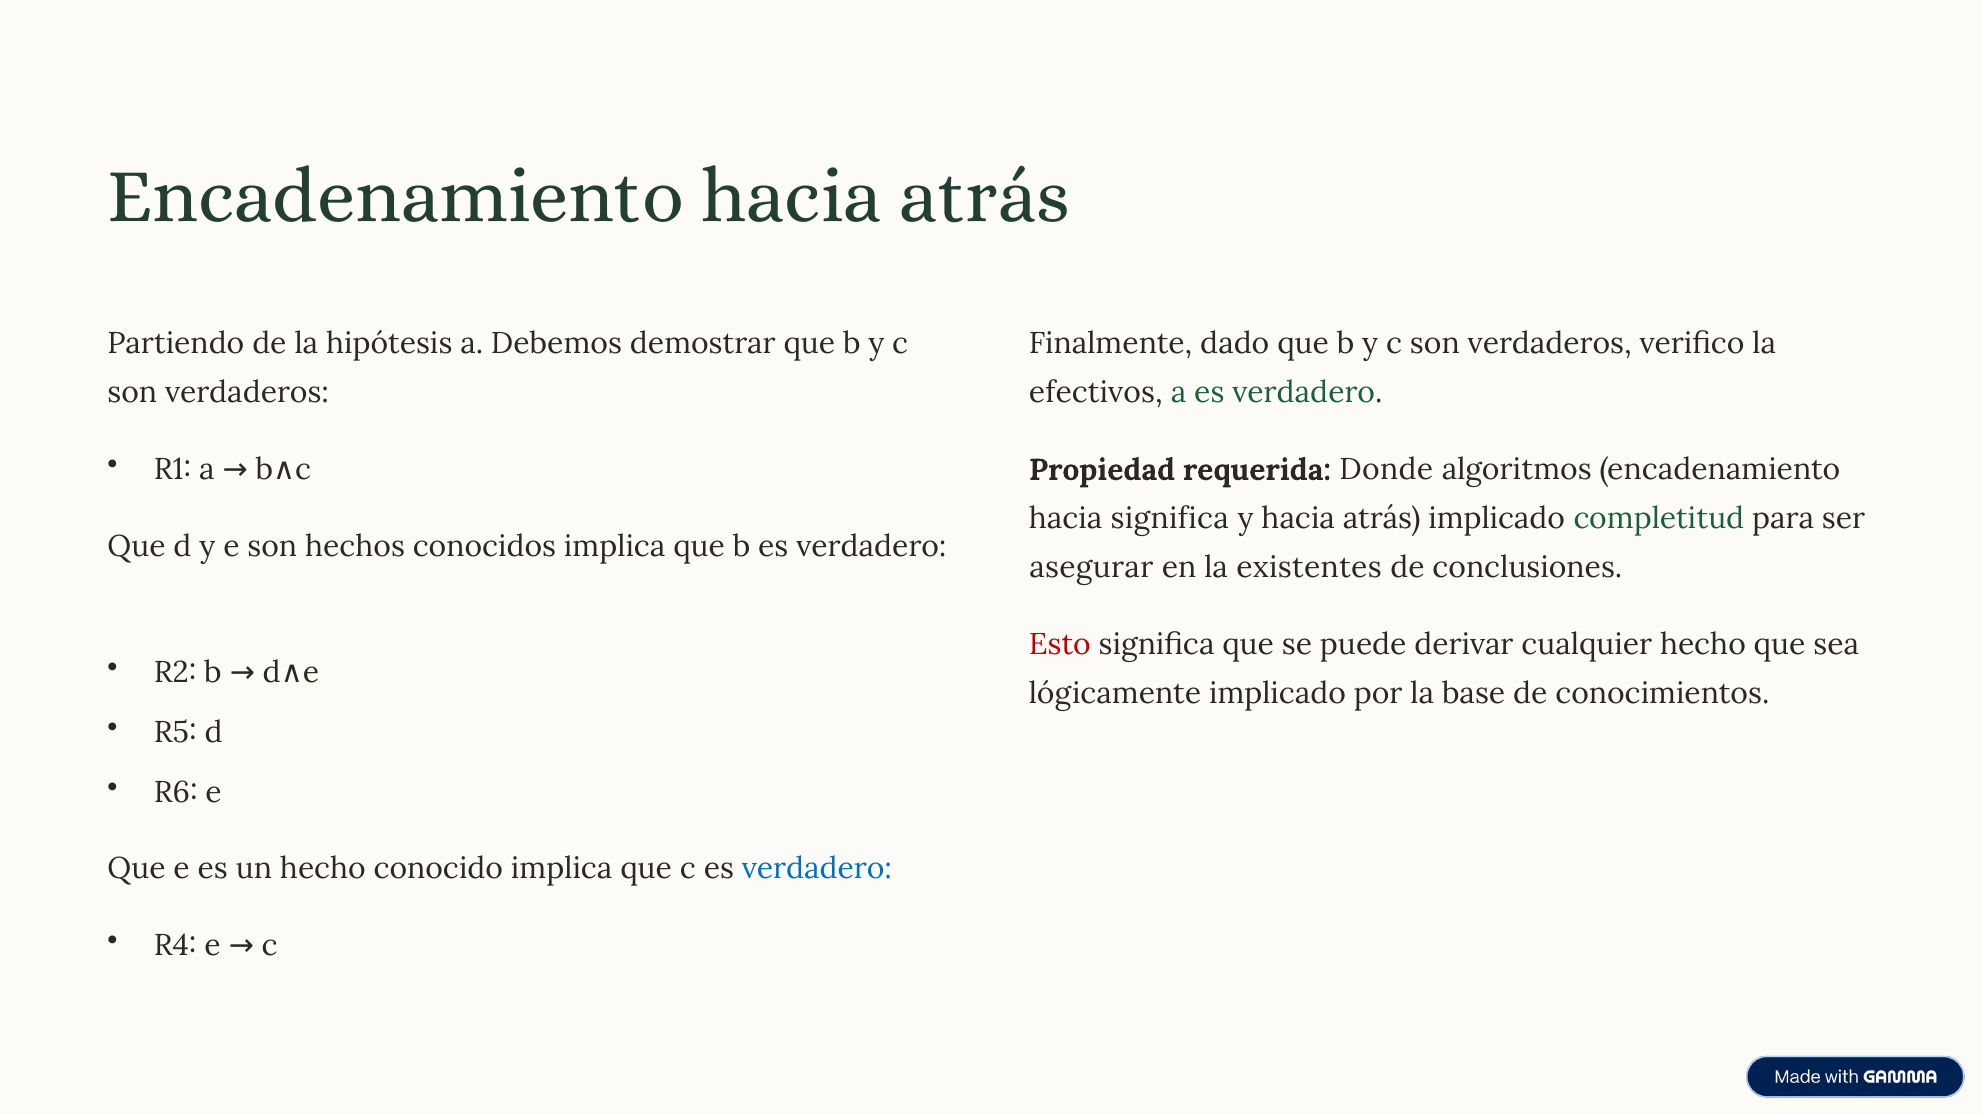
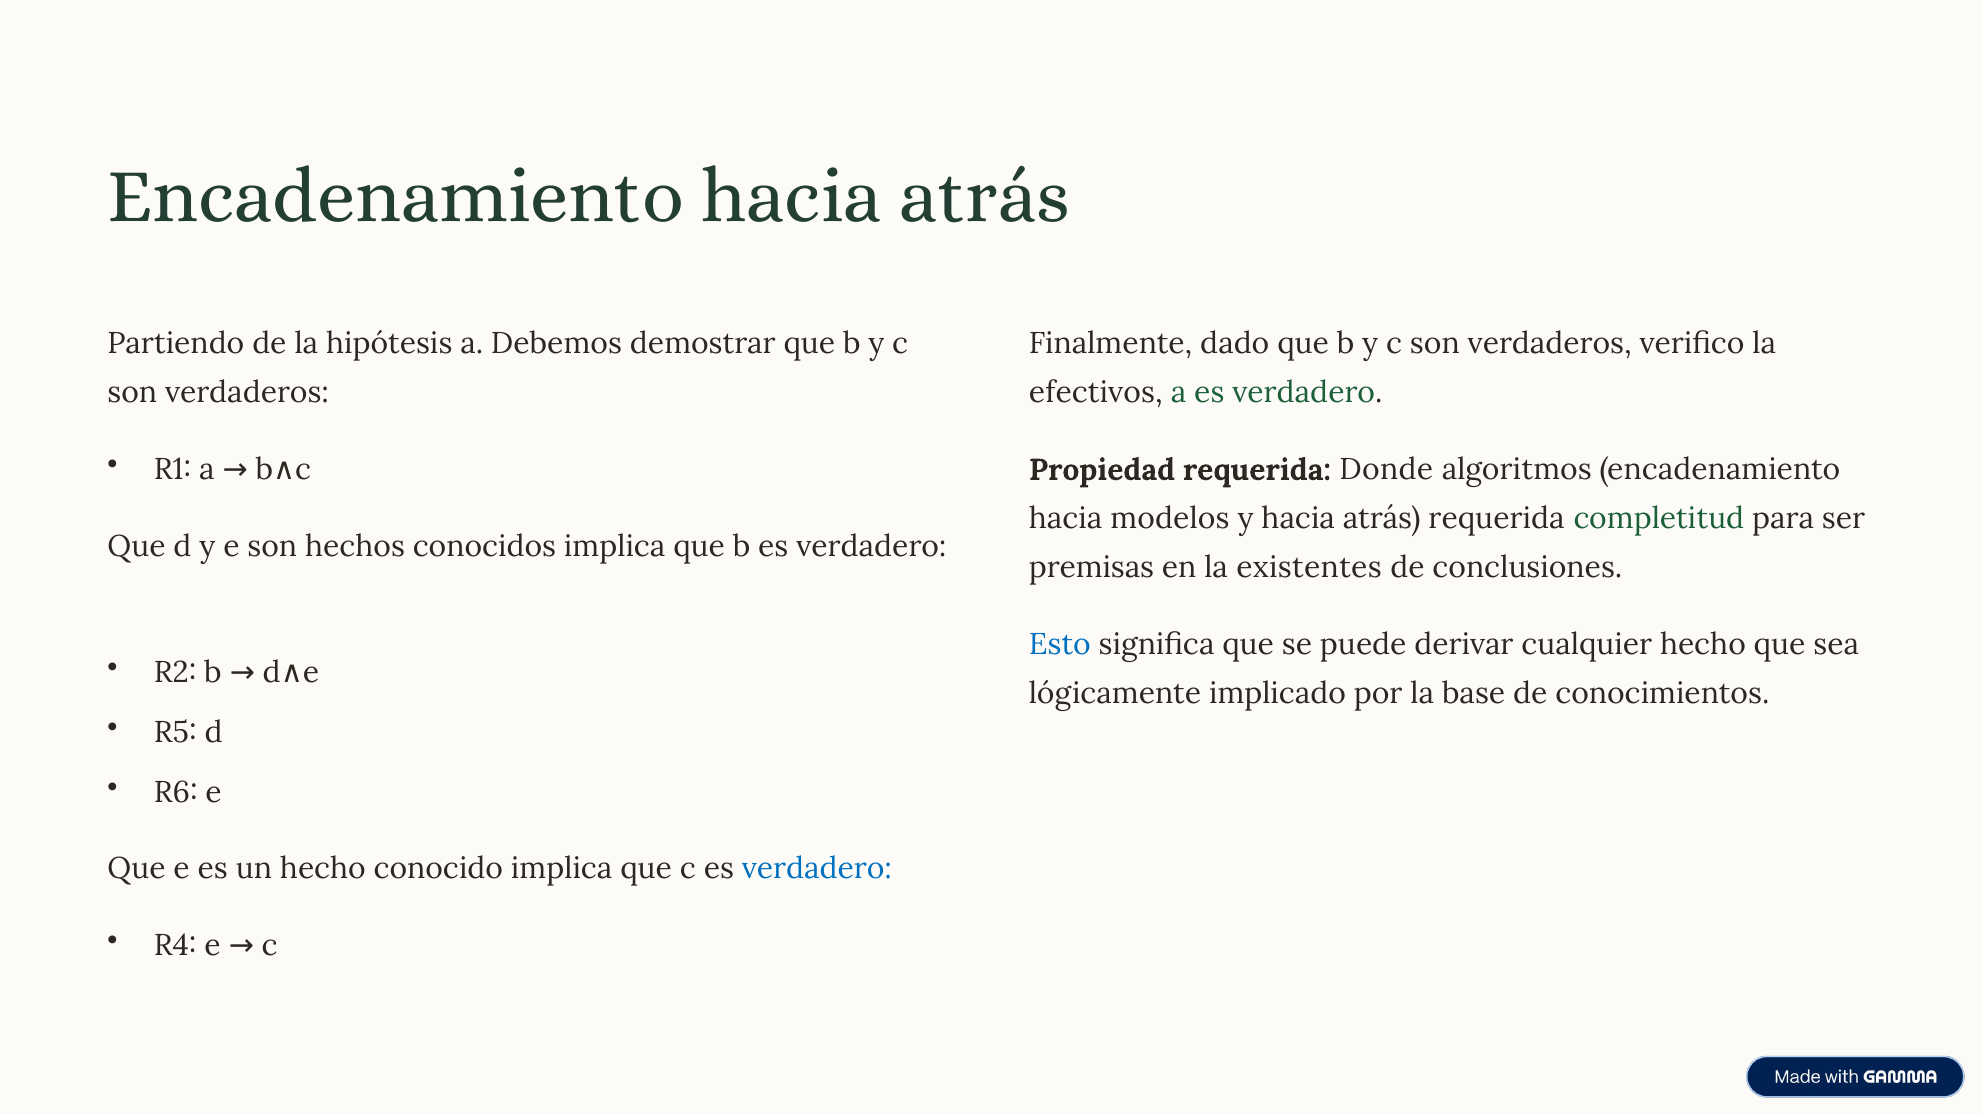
hacia significa: significa -> modelos (1170, 519)
atrás implicado: implicado -> requerida (1497, 519)
asegurar: asegurar -> premisas (1092, 568)
Esto colour: red -> blue (1060, 645)
